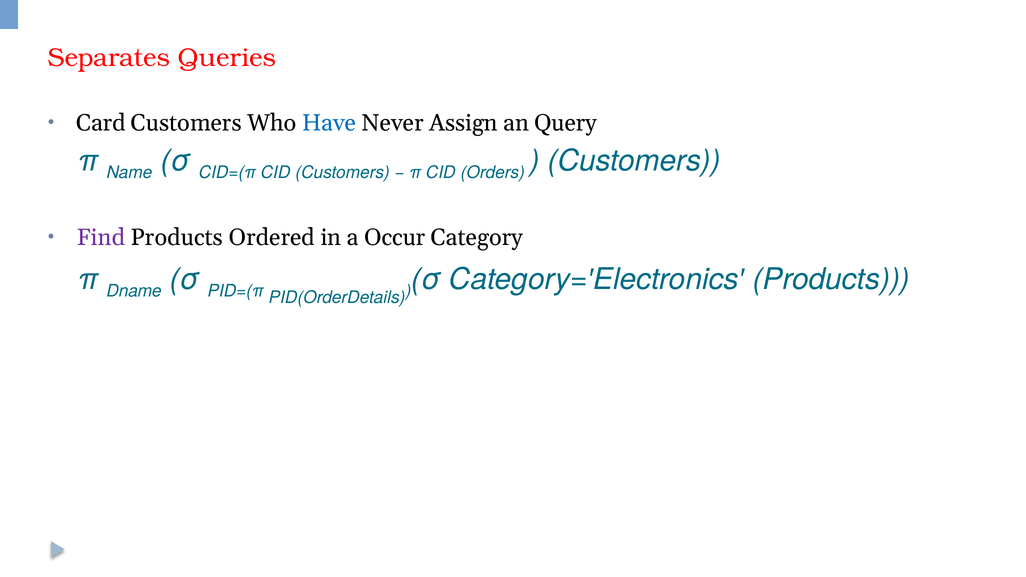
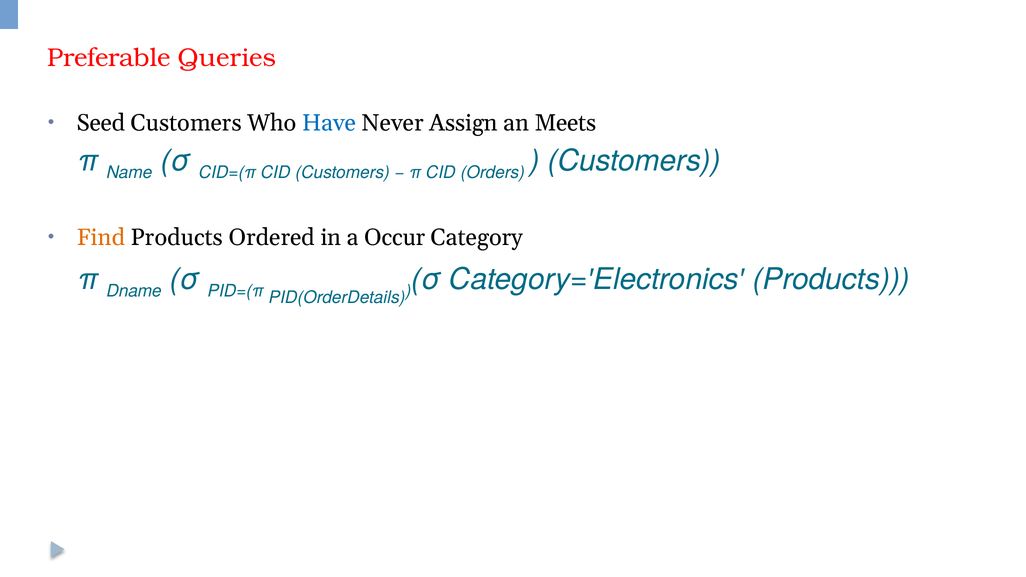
Separates: Separates -> Preferable (109, 58)
Card: Card -> Seed (101, 123)
Query: Query -> Meets (566, 123)
Find colour: purple -> orange (101, 238)
